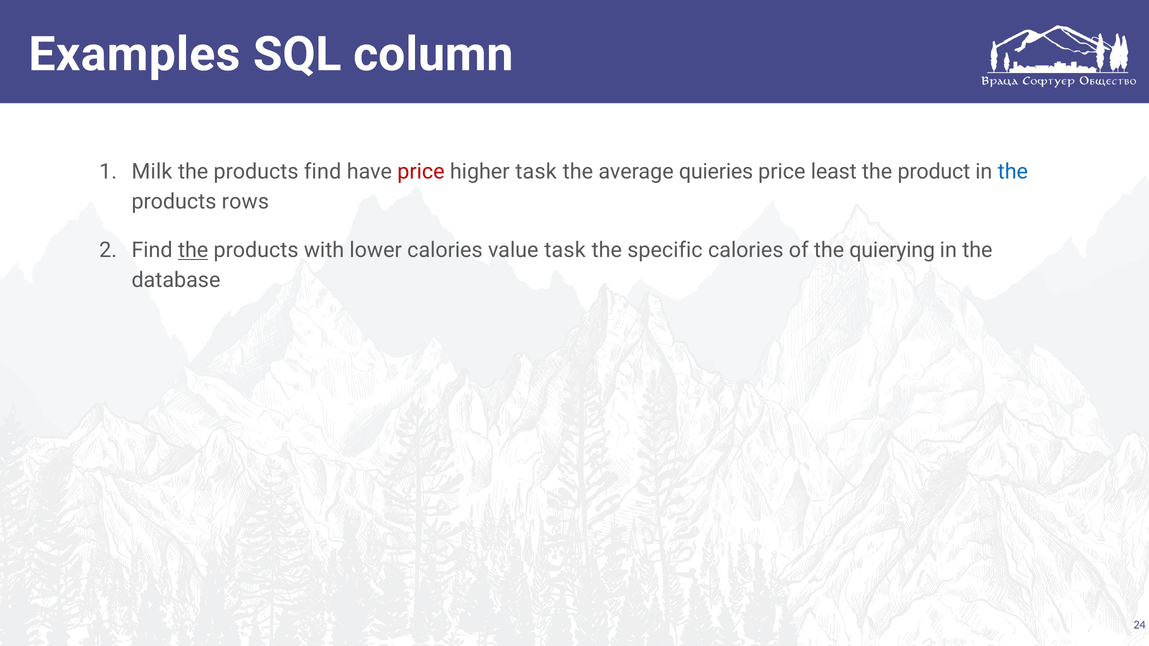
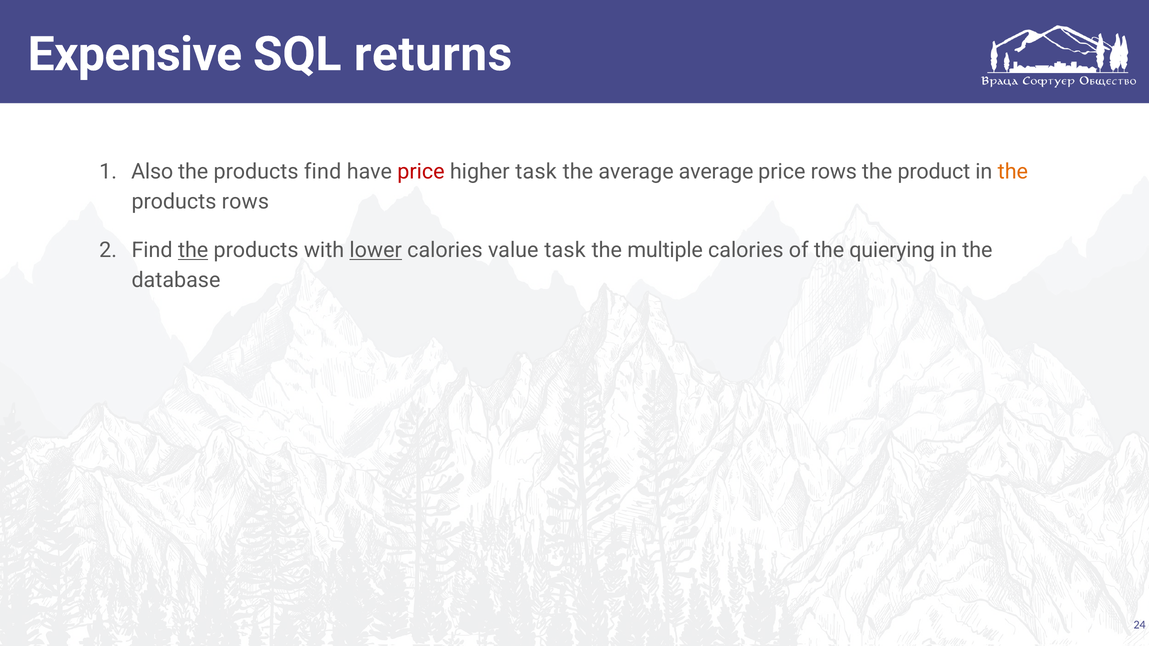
Examples: Examples -> Expensive (135, 54)
column: column -> returns (433, 54)
Milk: Milk -> Also (152, 172)
average quieries: quieries -> average (716, 172)
price least: least -> rows (834, 172)
the colour: blue -> orange (1013, 172)
lower underline: none -> present (376, 250)
specific: specific -> multiple (665, 250)
